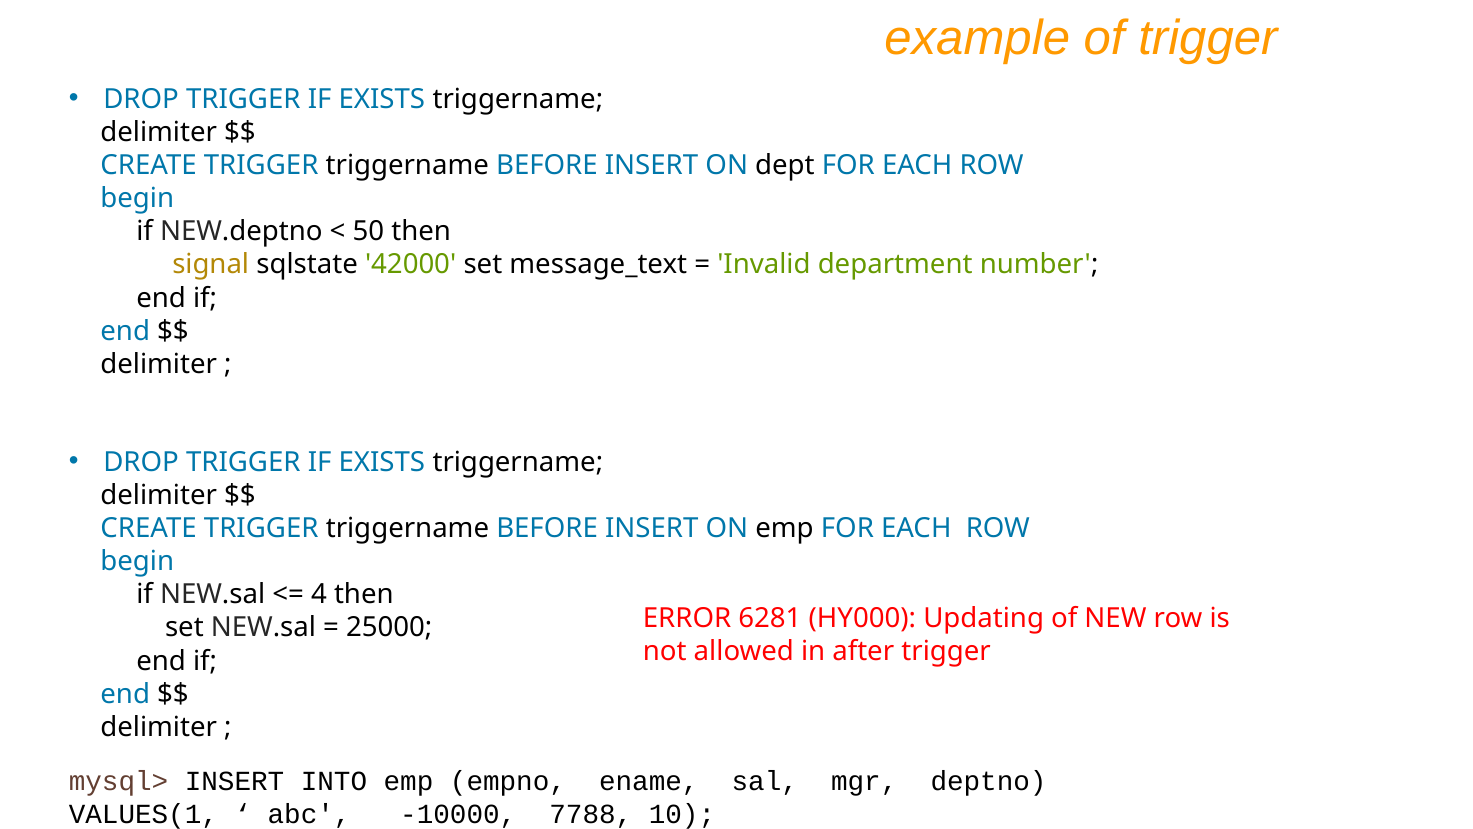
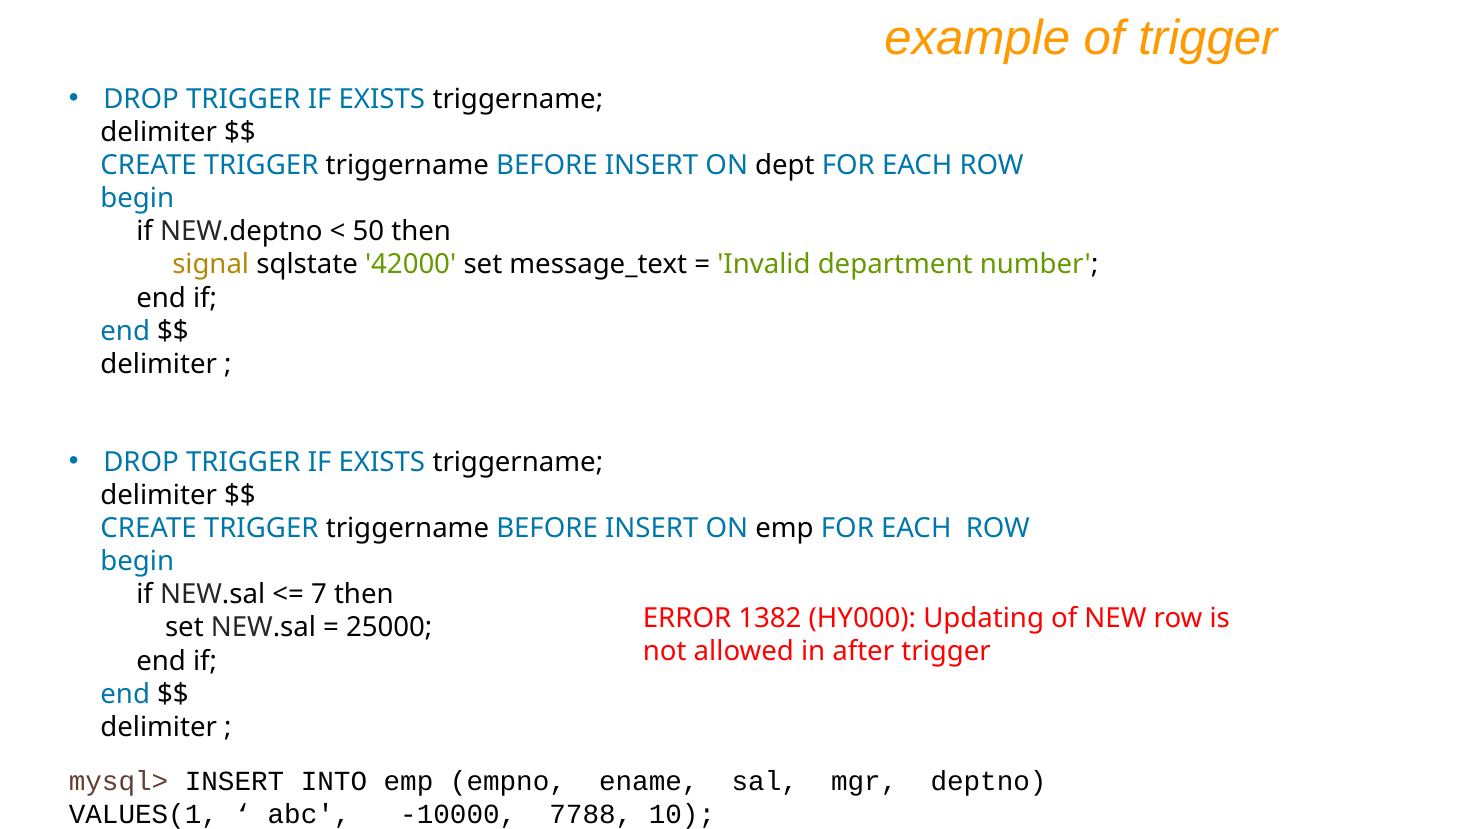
4: 4 -> 7 (319, 594)
6281: 6281 -> 1382 (770, 618)
